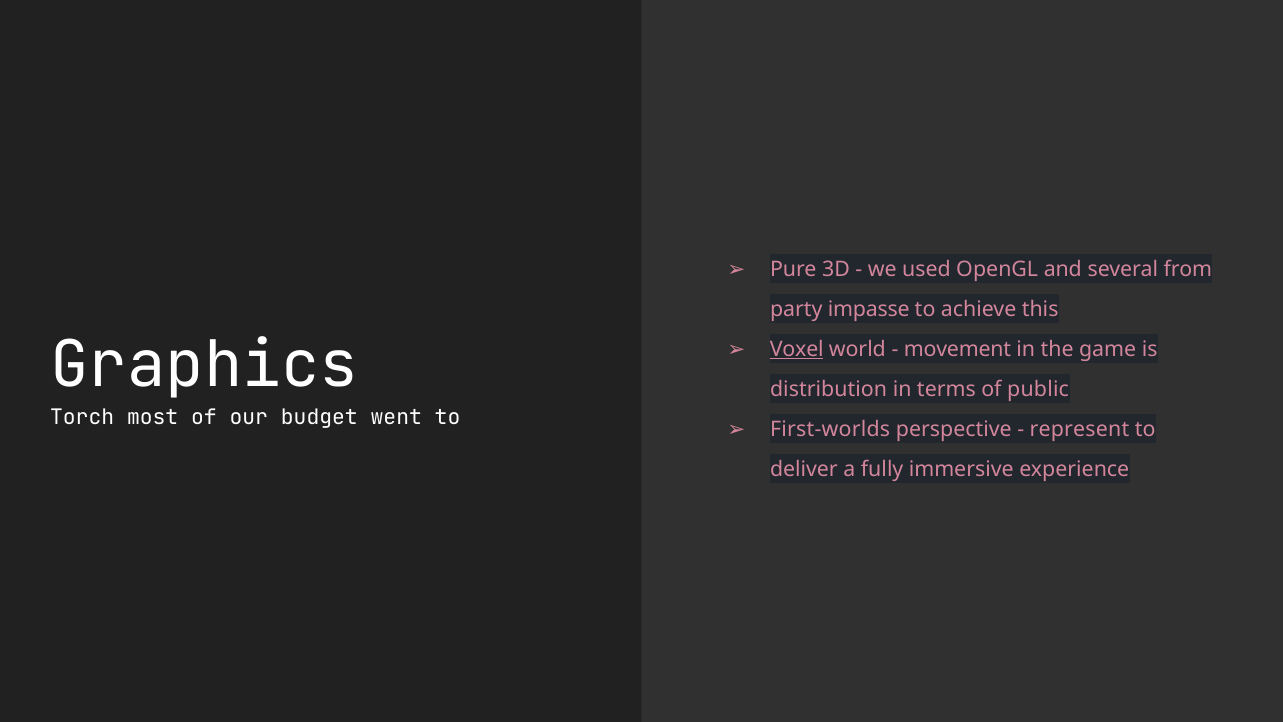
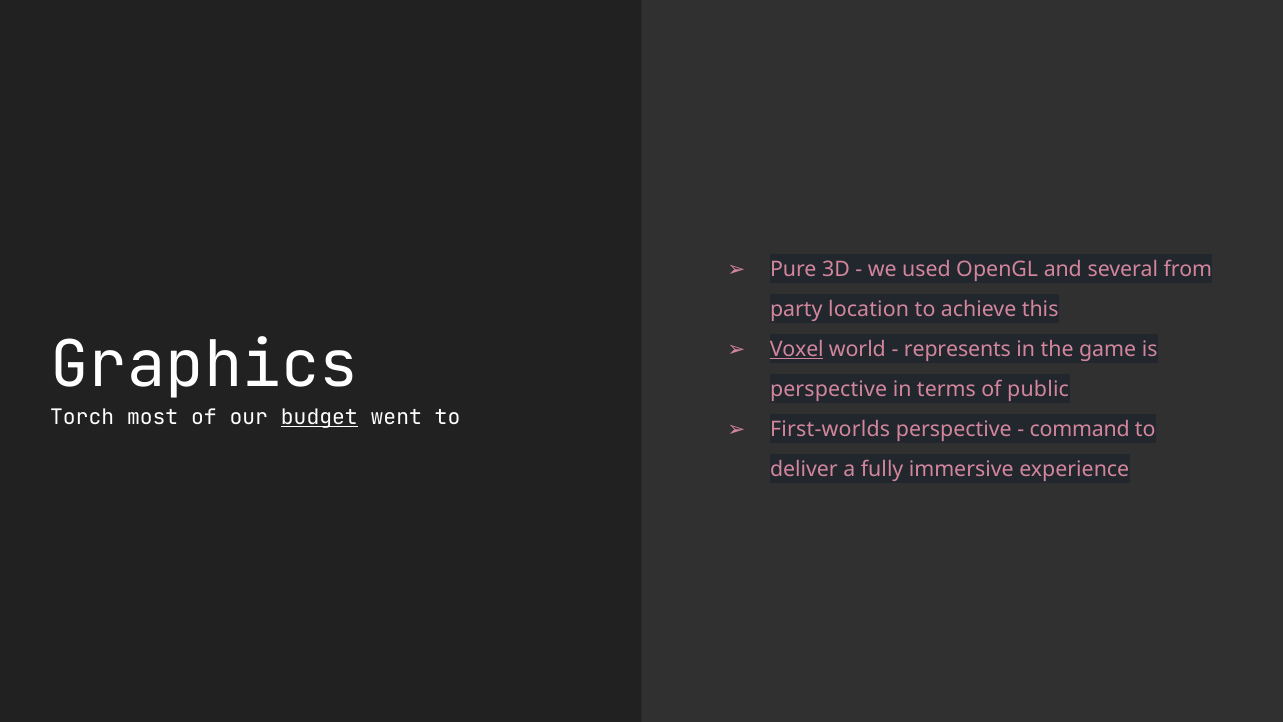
impasse: impasse -> location (869, 309)
movement: movement -> represents (957, 349)
distribution: distribution -> perspective (829, 389)
budget underline: none -> present (319, 417)
represent: represent -> command (1080, 429)
